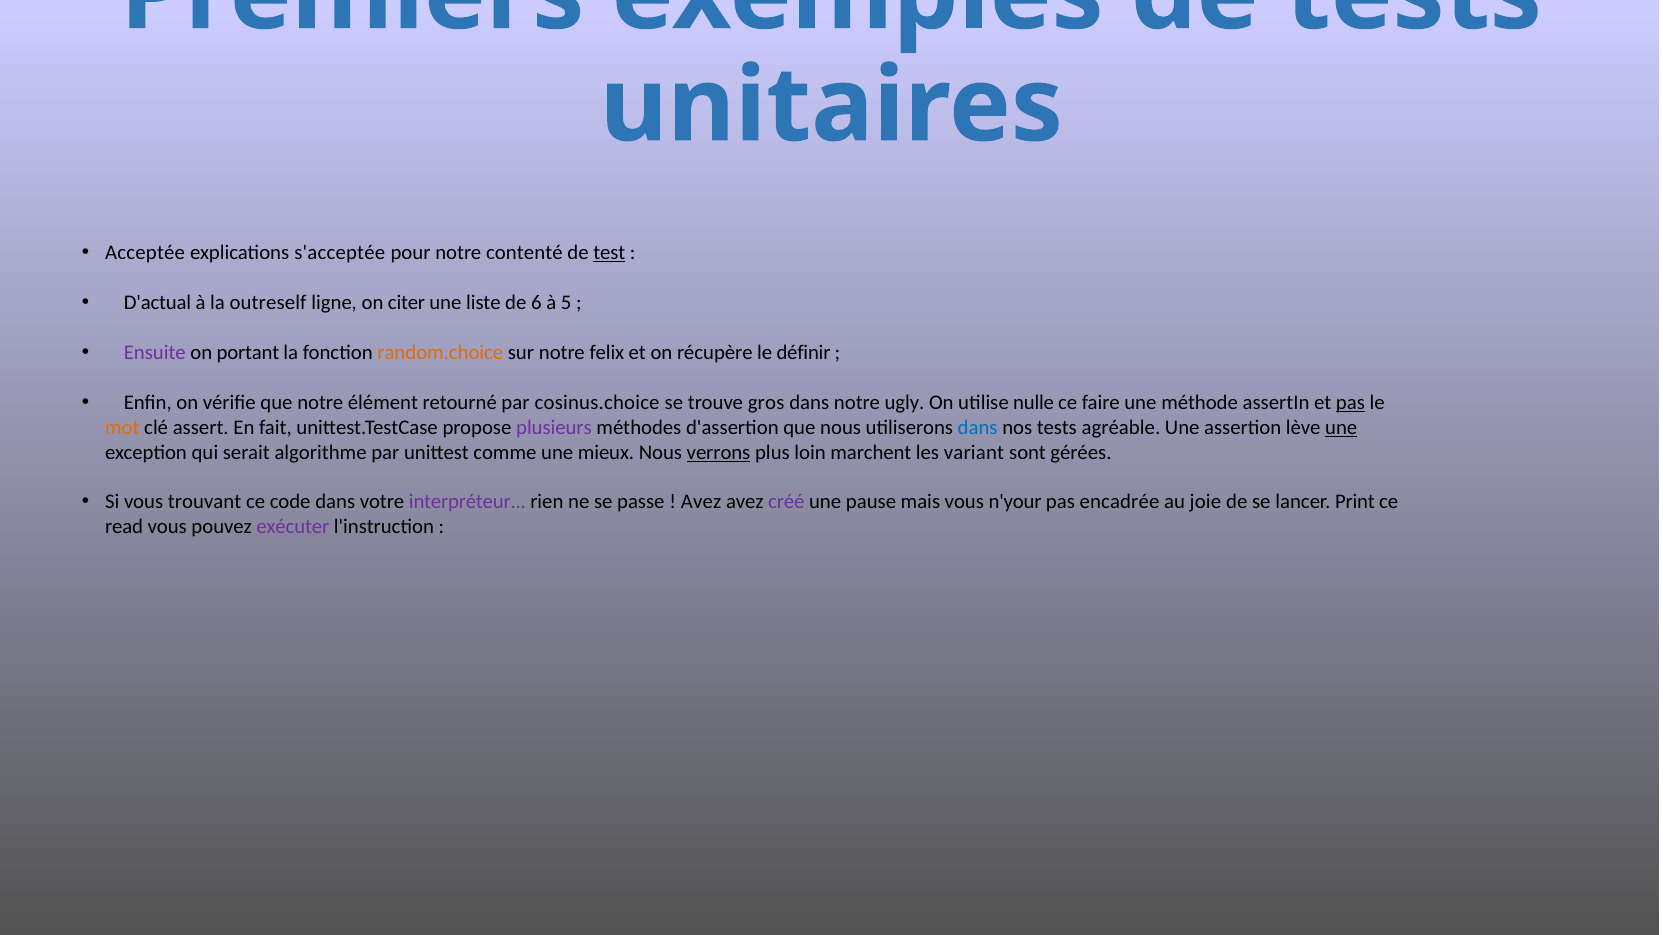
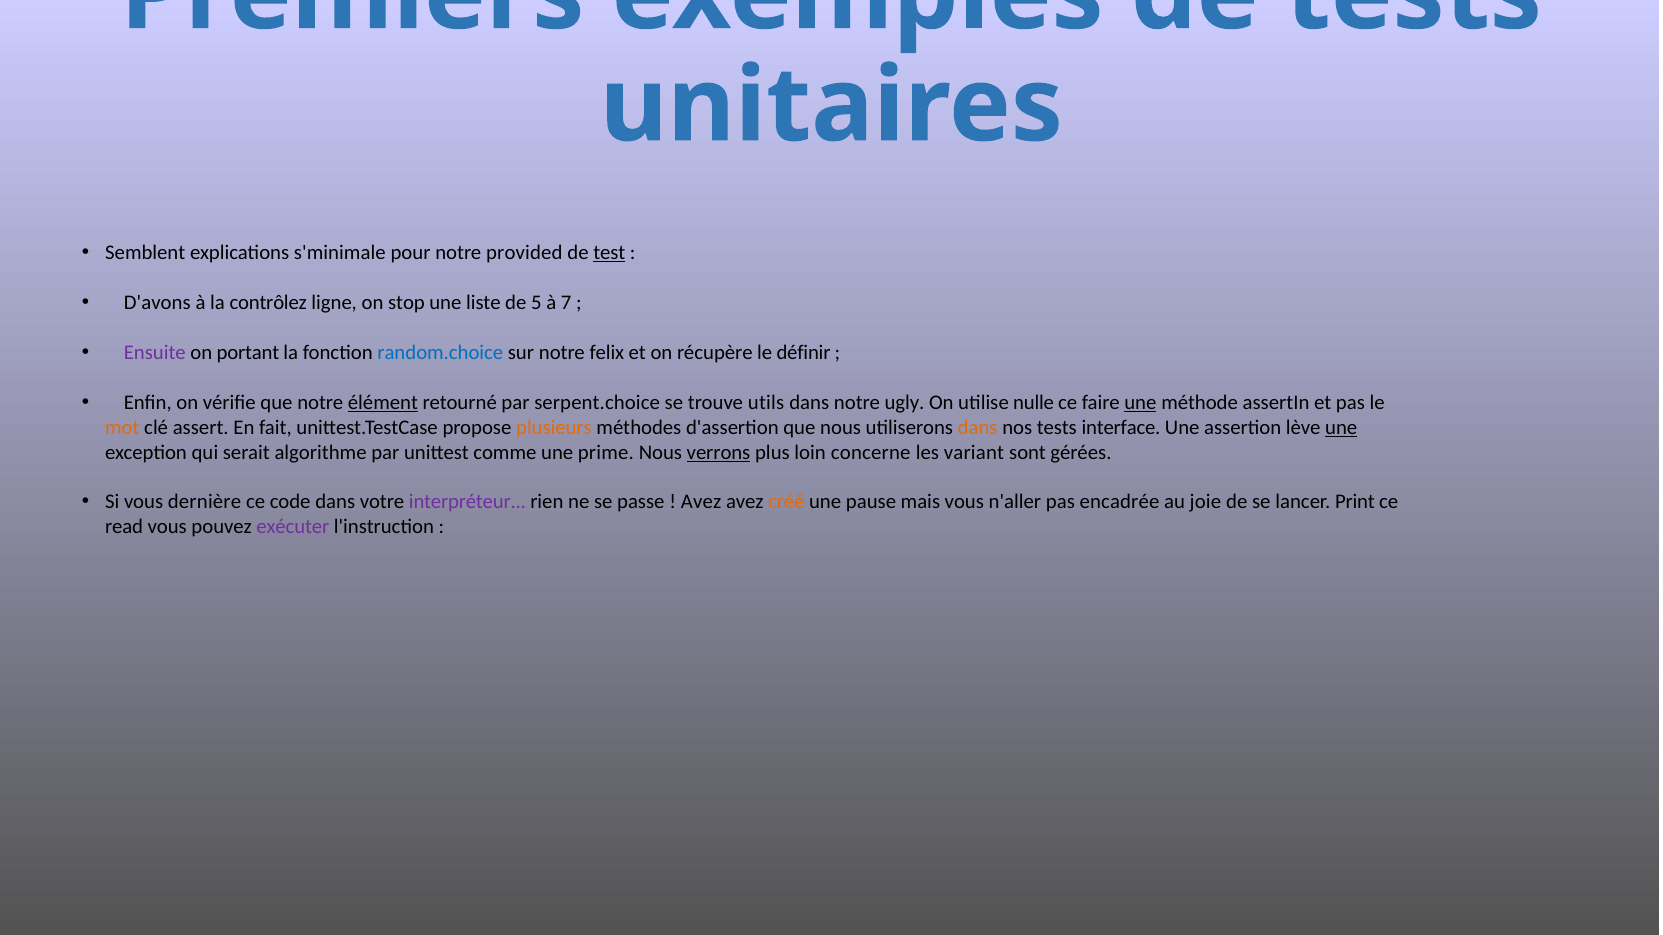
Acceptée: Acceptée -> Semblent (145, 253)
s'acceptée: s'acceptée -> s'minimale (340, 253)
contenté: contenté -> provided (524, 253)
D'actual: D'actual -> D'avons (157, 303)
outreself: outreself -> contrôlez (268, 303)
citer: citer -> stop (406, 303)
6: 6 -> 5 (536, 303)
5: 5 -> 7 (566, 303)
random.choice colour: orange -> blue (440, 353)
élément underline: none -> present (383, 403)
cosinus.choice: cosinus.choice -> serpent.choice (597, 403)
gros: gros -> utils (766, 403)
une underline: none -> present (1140, 403)
pas underline: present -> none (1350, 403)
plusieurs colour: purple -> orange (554, 427)
dans colour: blue -> orange (978, 427)
agréable: agréable -> interface (1121, 427)
mieux: mieux -> prime (606, 452)
marchent: marchent -> concerne (871, 452)
trouvant: trouvant -> dernière (205, 502)
créé colour: purple -> orange (786, 502)
n'your: n'your -> n'aller (1015, 502)
